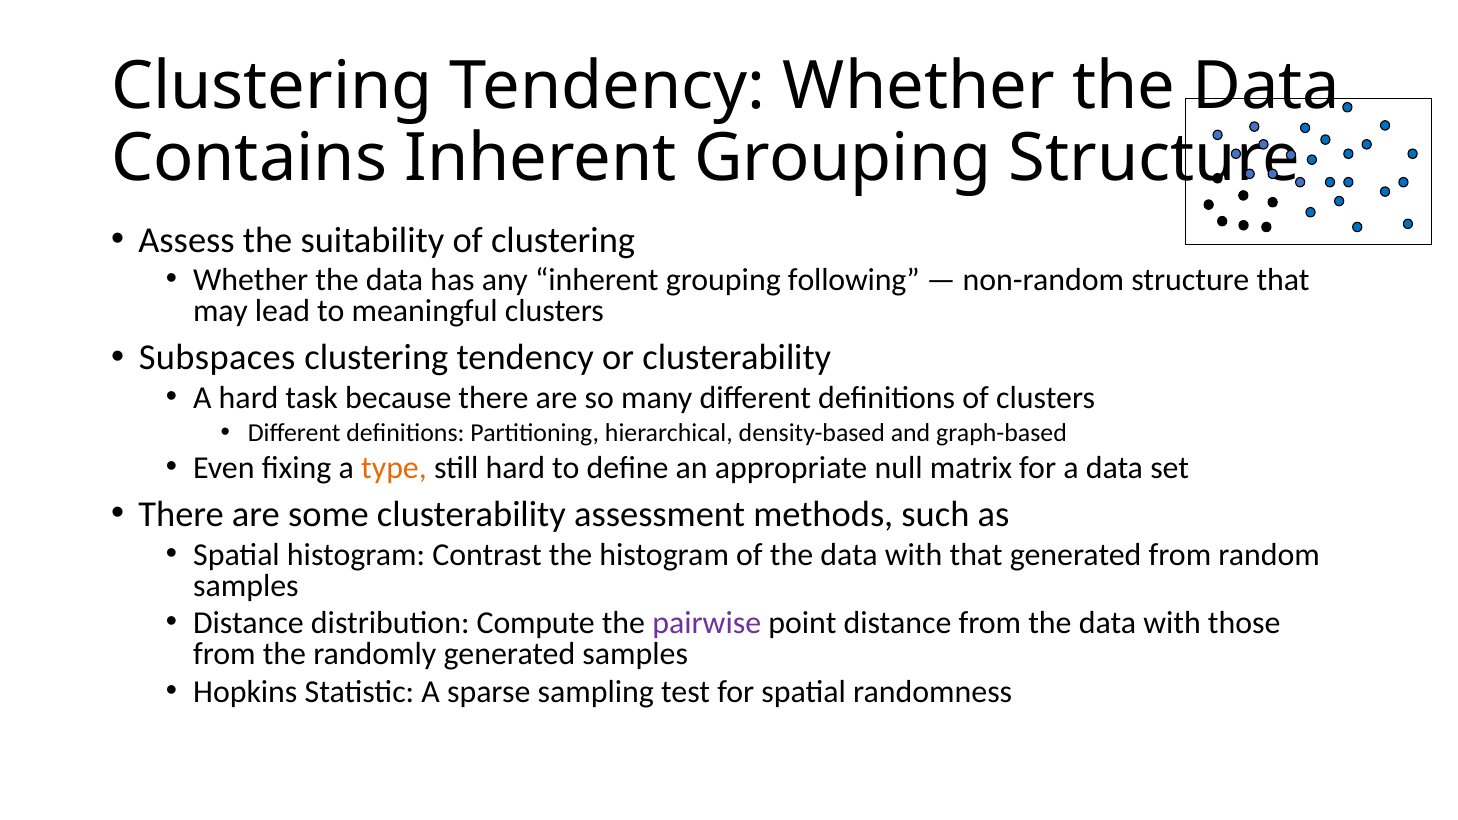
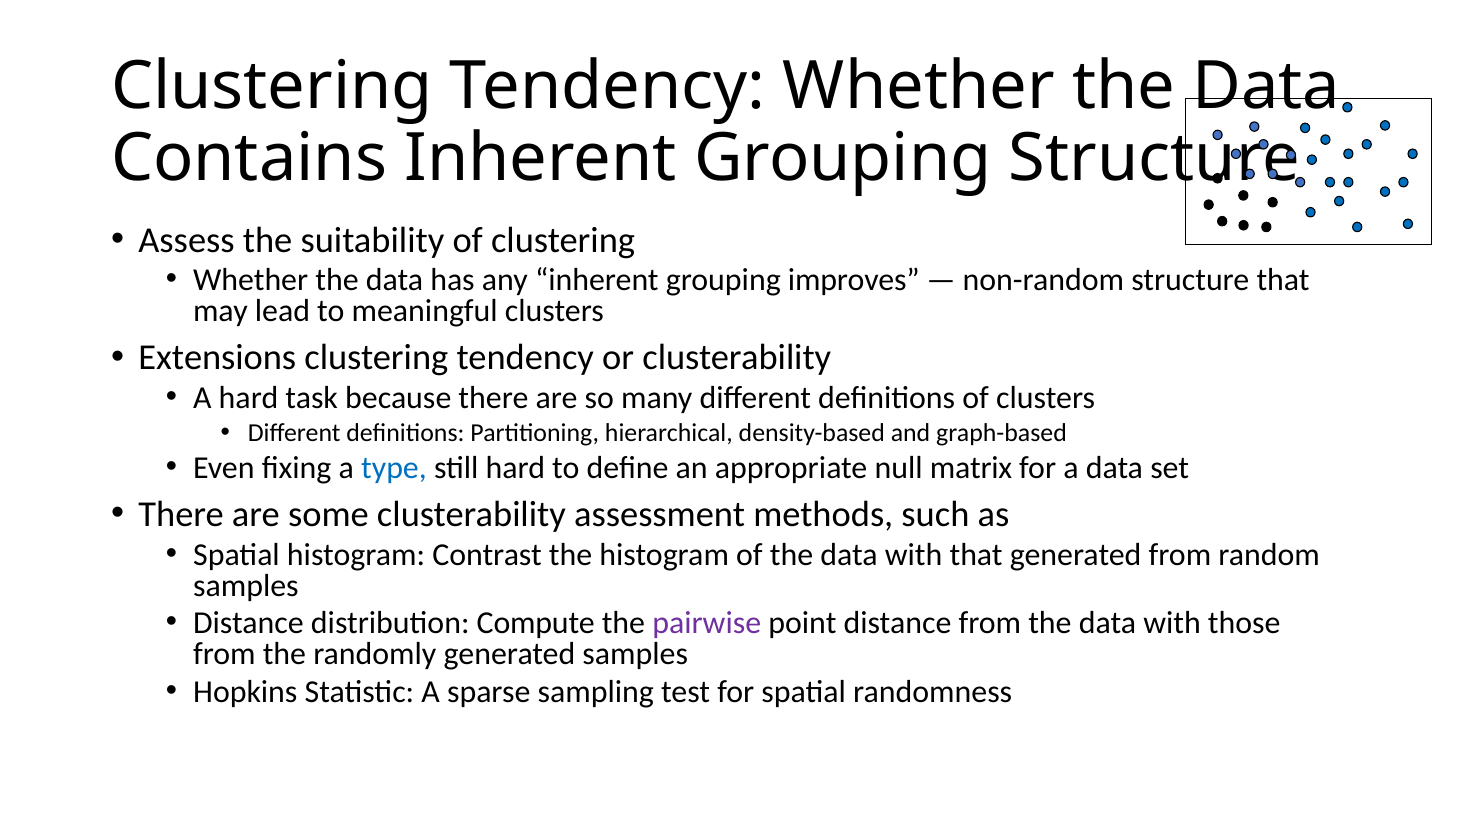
following: following -> improves (854, 280)
Subspaces: Subspaces -> Extensions (217, 358)
type colour: orange -> blue (394, 468)
